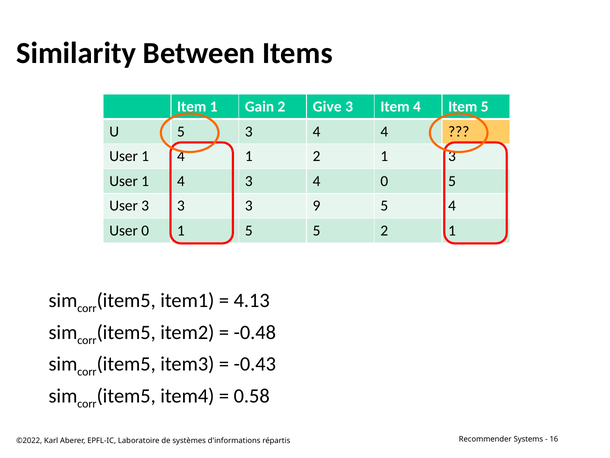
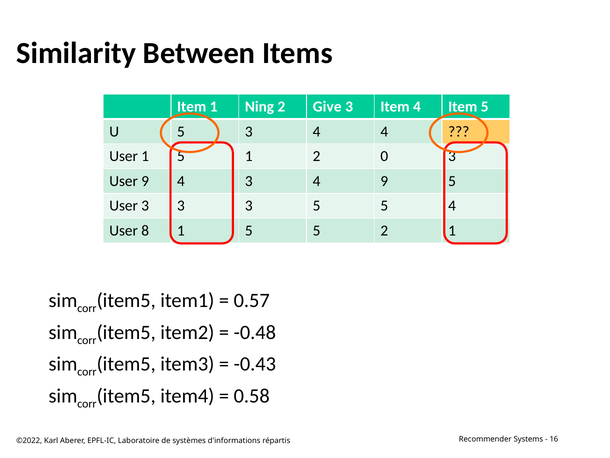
Gain: Gain -> Ning (259, 107)
4: 4 -> 5 (181, 156)
1 2 1: 1 -> 0 (384, 156)
1: 1 -> 9 (145, 181)
4 0: 0 -> 9 (384, 181)
3 9: 9 -> 5 (317, 206)
User 0: 0 -> 8 (145, 230)
4.13: 4.13 -> 0.57 (252, 300)
